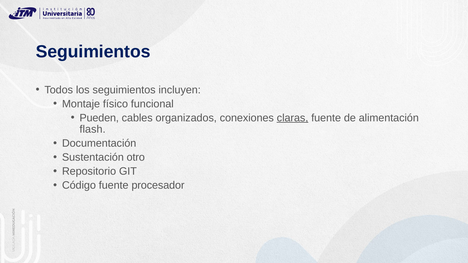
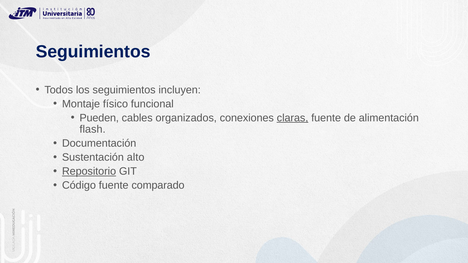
otro: otro -> alto (136, 158)
Repositorio underline: none -> present (89, 172)
procesador: procesador -> comparado (158, 186)
